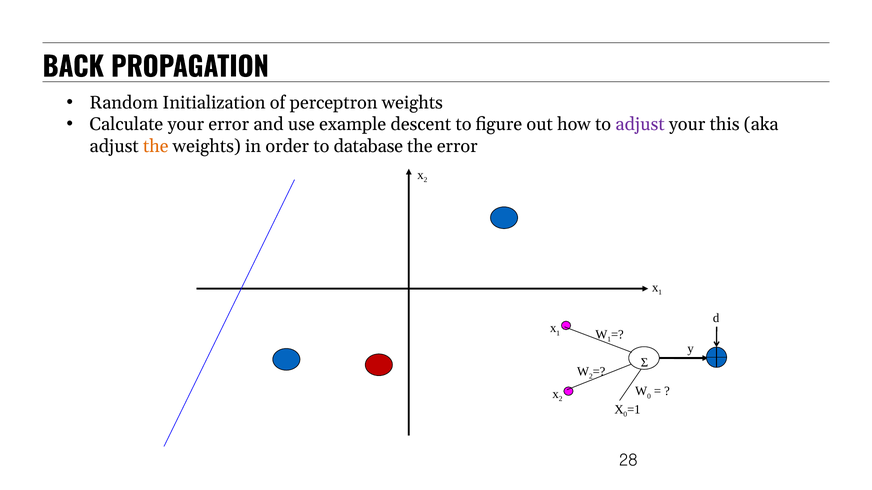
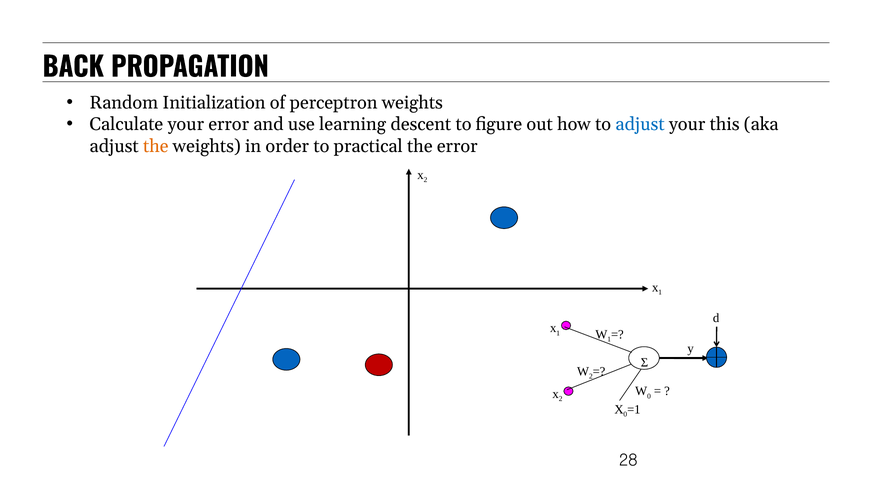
example: example -> learning (353, 124)
adjust colour: purple -> blue (640, 124)
database: database -> practical (368, 146)
